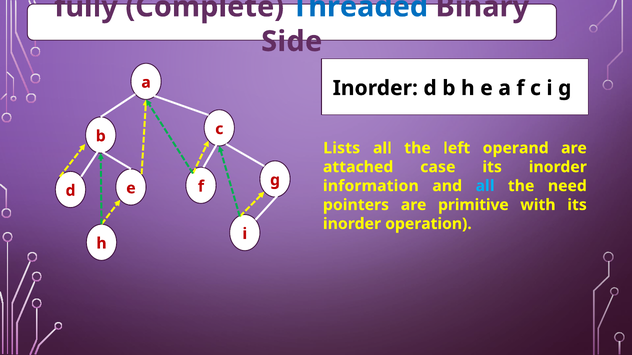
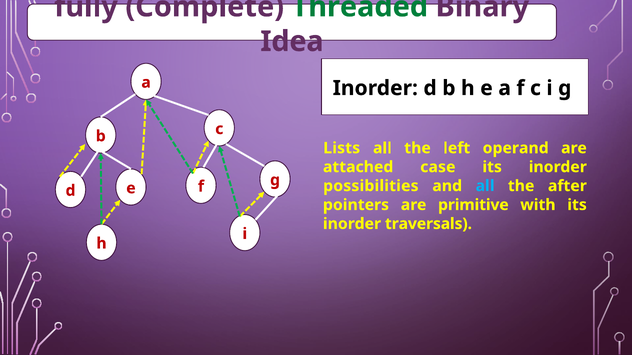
Threaded colour: blue -> green (360, 7)
Side: Side -> Idea (292, 42)
information: information -> possibilities (371, 186)
need: need -> after (567, 186)
operation: operation -> traversals (428, 224)
